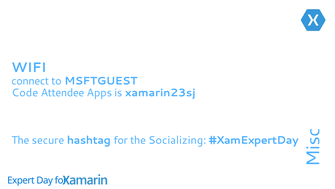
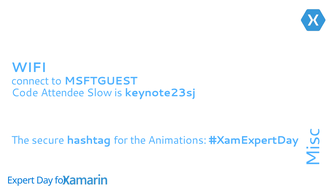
Apps: Apps -> Slow (99, 93)
xamarin23sj: xamarin23sj -> keynote23sj (160, 93)
Socializing: Socializing -> Animations (177, 140)
